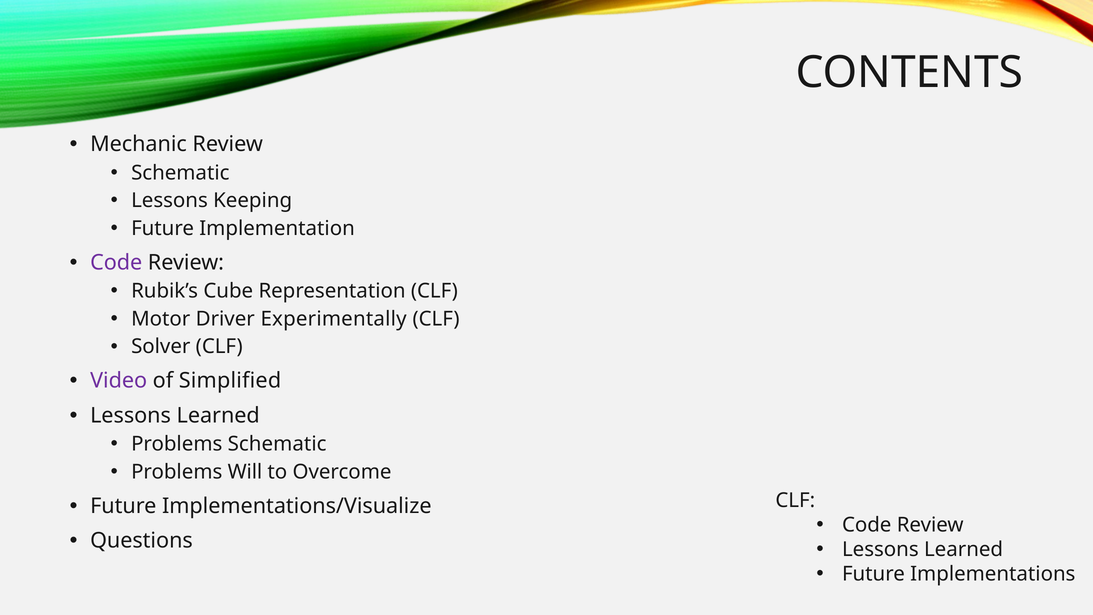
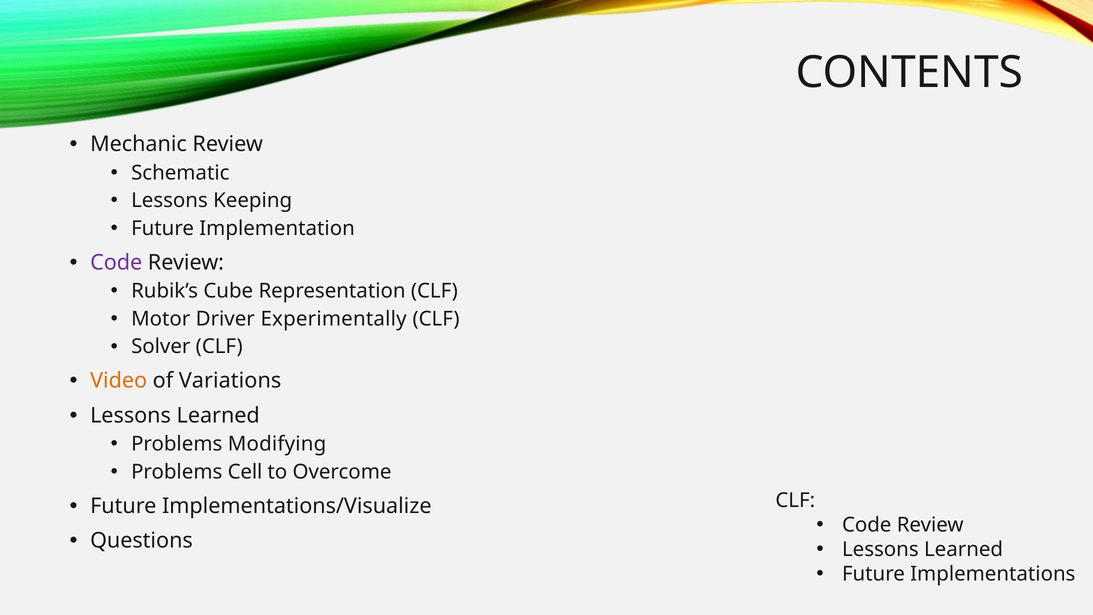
Video colour: purple -> orange (119, 381)
Simplified: Simplified -> Variations (230, 381)
Problems Schematic: Schematic -> Modifying (277, 444)
Will: Will -> Cell (245, 472)
